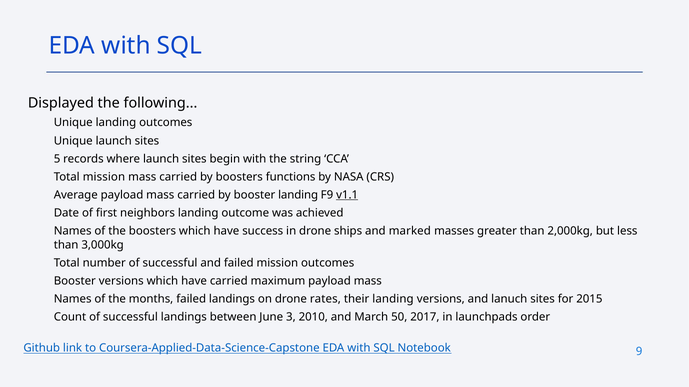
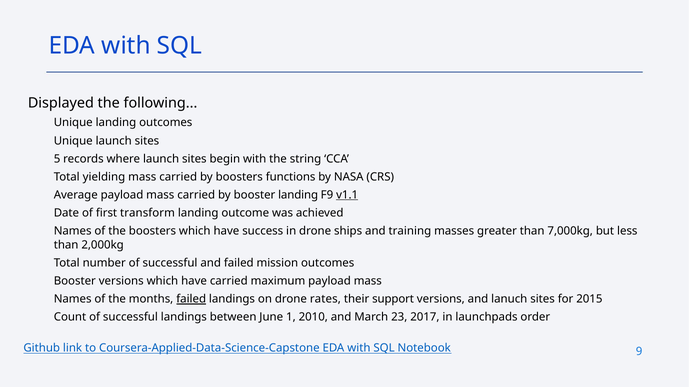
Total mission: mission -> yielding (104, 177)
neighbors: neighbors -> transform (147, 213)
marked: marked -> training (410, 231)
2,000kg: 2,000kg -> 7,000kg (570, 231)
3,000kg: 3,000kg -> 2,000kg (103, 245)
failed underline: none -> present (191, 299)
their landing: landing -> support (393, 299)
3: 3 -> 1 (291, 318)
50: 50 -> 23 (399, 318)
